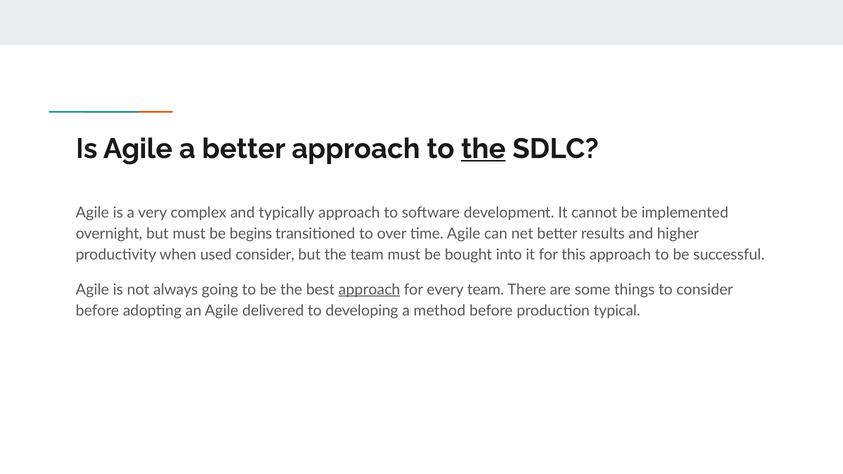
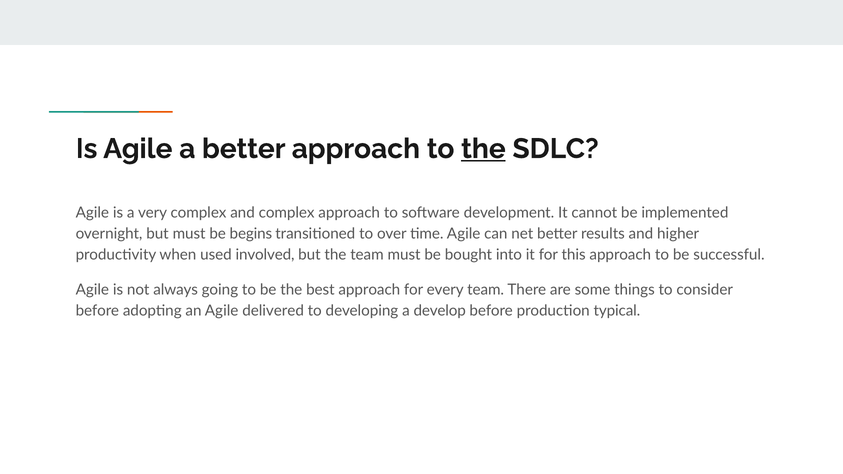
and typically: typically -> complex (287, 213)
used consider: consider -> involved (265, 255)
approach underline: present -> none (369, 290)
method: method -> develop (440, 311)
